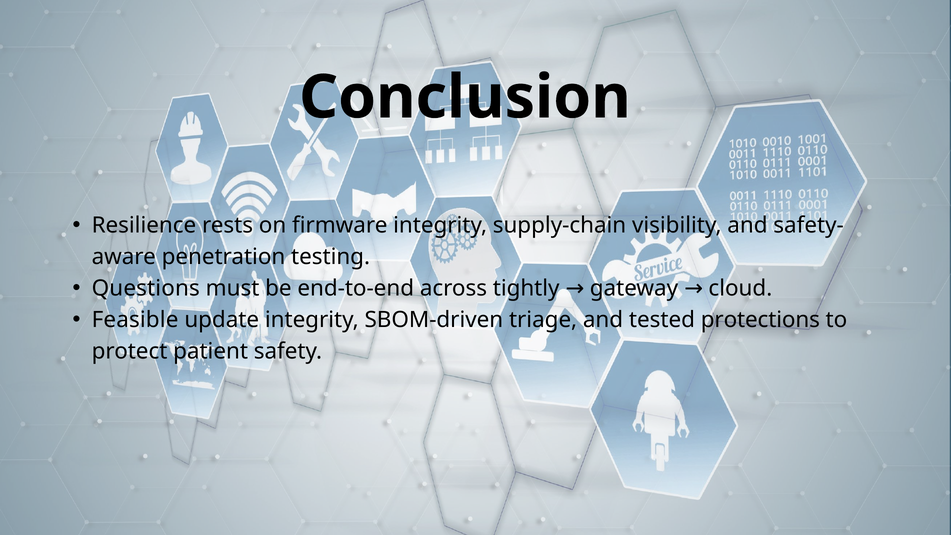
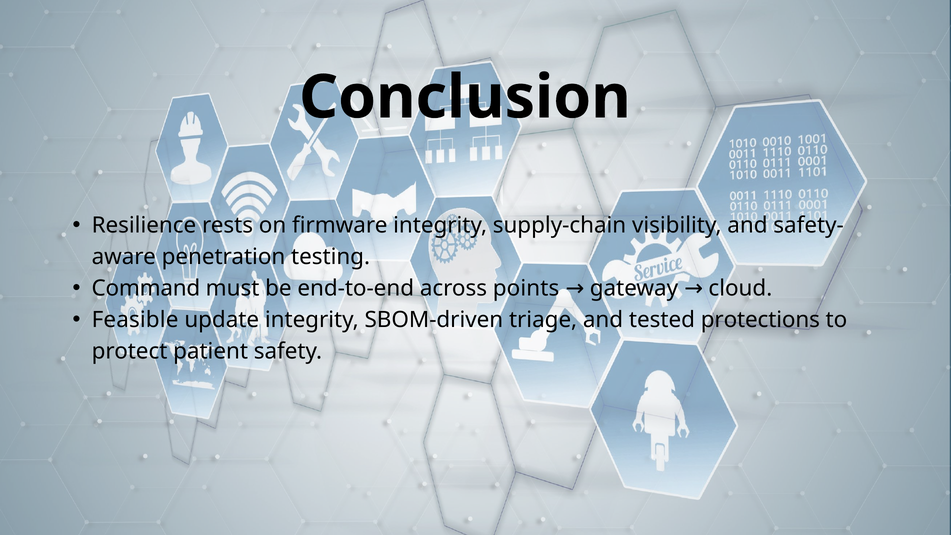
Questions: Questions -> Command (146, 288)
tightly: tightly -> points (526, 288)
